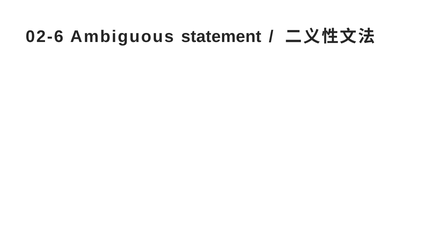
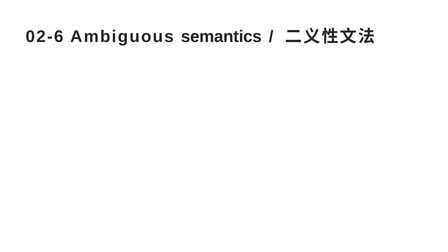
statement: statement -> semantics (221, 36)
